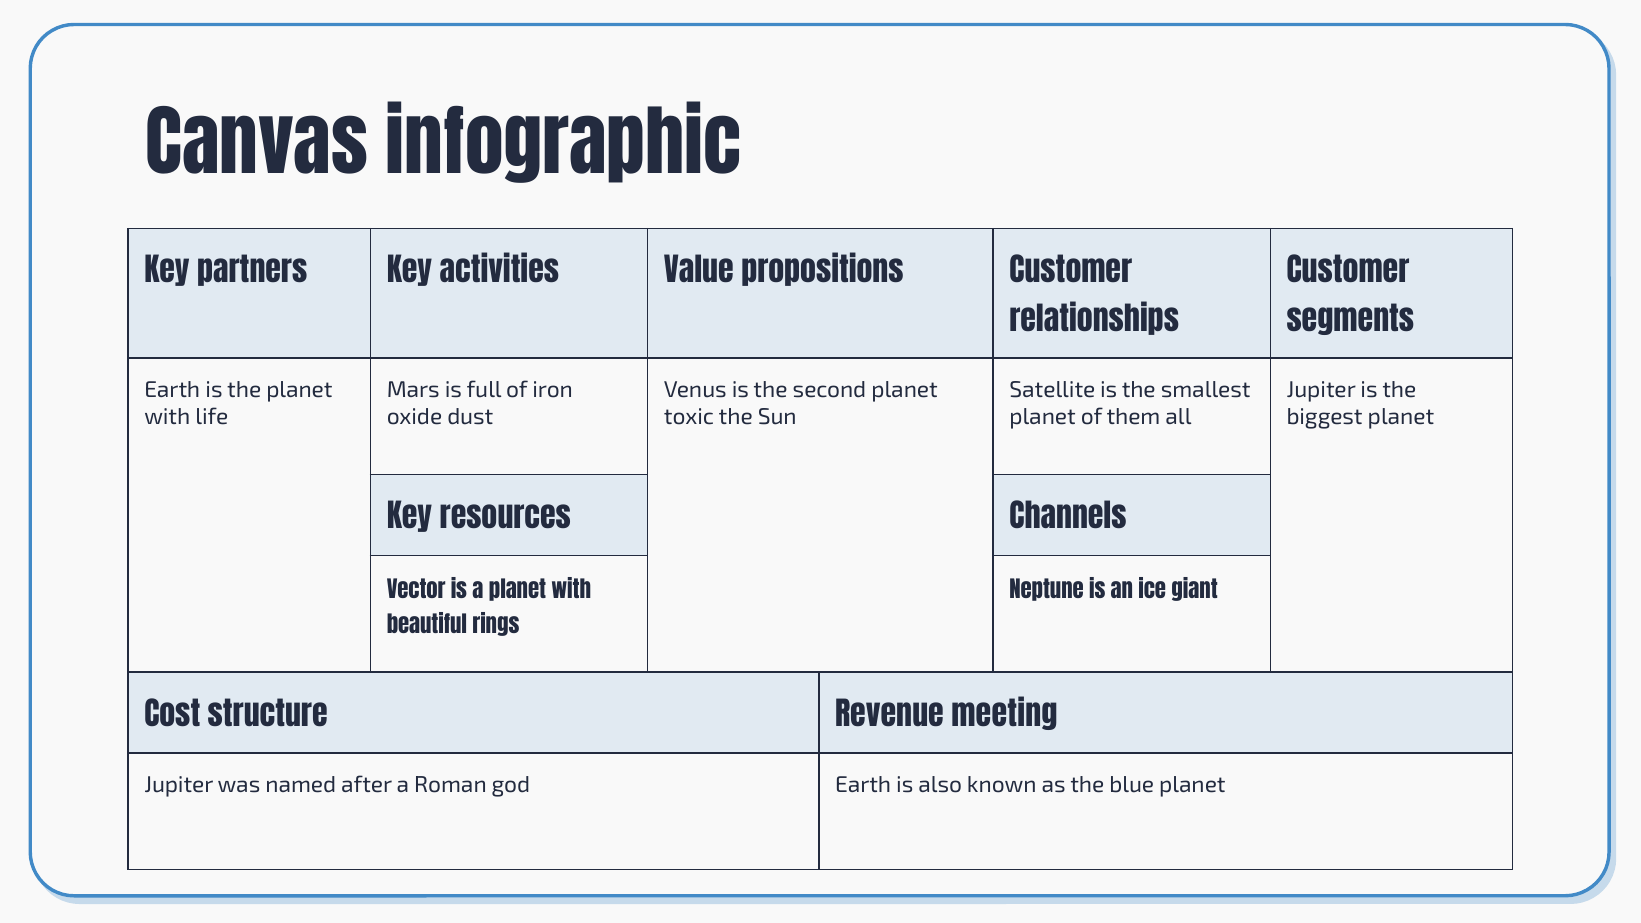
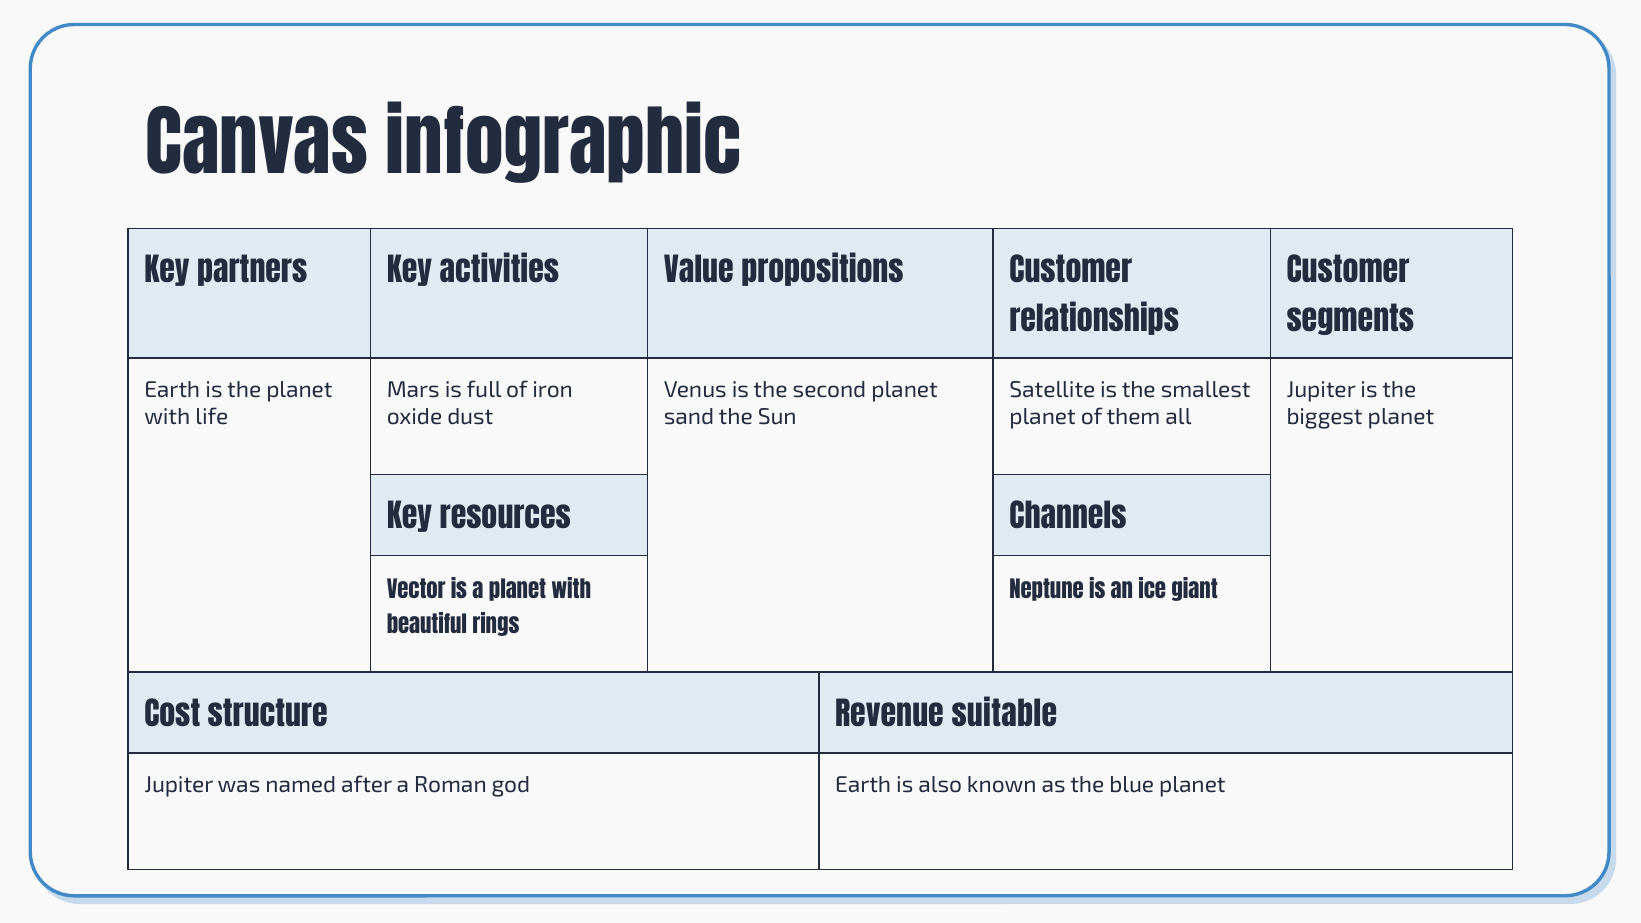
toxic: toxic -> sand (689, 417)
meeting: meeting -> suitable (1004, 716)
